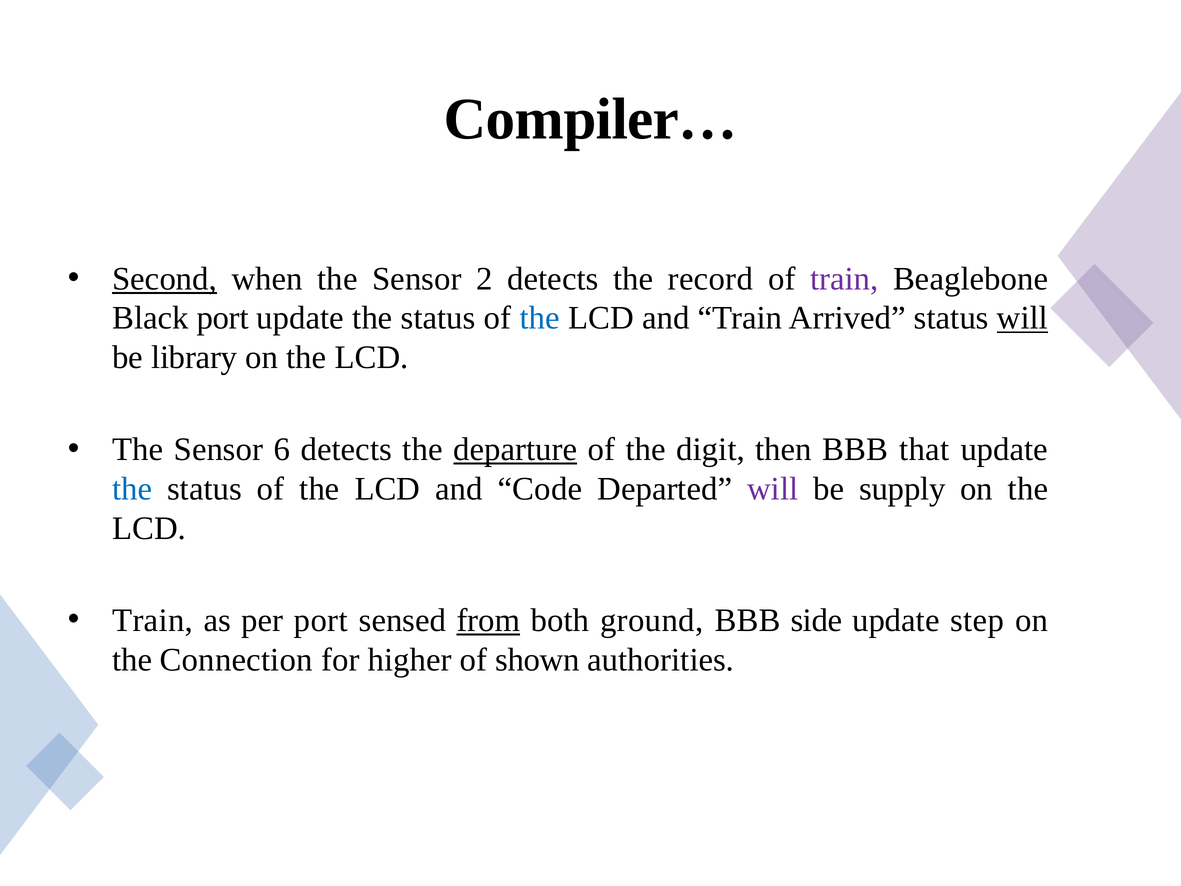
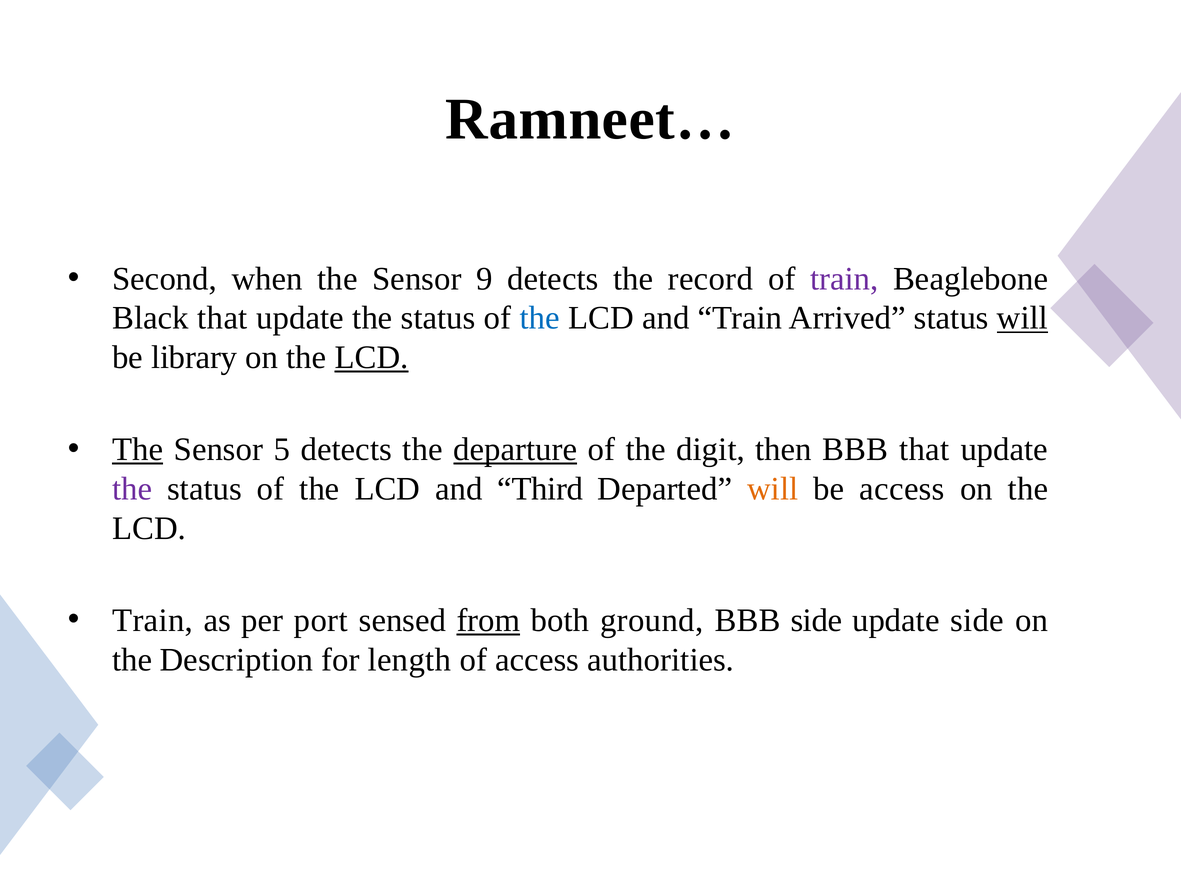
Compiler…: Compiler… -> Ramneet… (590, 119)
Second underline: present -> none (165, 279)
2: 2 -> 9 (484, 279)
Black port: port -> that (222, 318)
LCD underline: none -> present (372, 357)
The underline: none -> present (138, 449)
6: 6 -> 5 (282, 449)
the colour: blue -> purple (132, 489)
Code: Code -> Third (540, 489)
will colour: purple -> orange (773, 489)
be supply: supply -> access (902, 489)
update step: step -> side (977, 620)
Connection: Connection -> Description (236, 660)
higher: higher -> length (410, 660)
of shown: shown -> access (537, 660)
